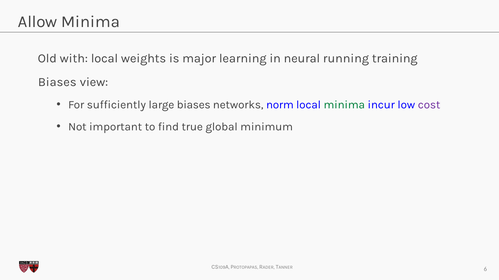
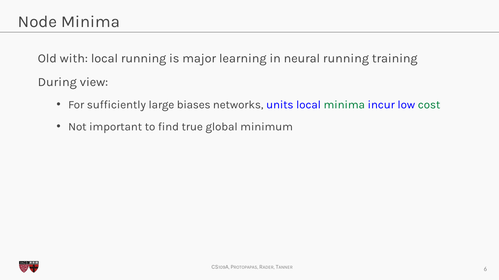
Allow: Allow -> Node (38, 22)
local weights: weights -> running (144, 58)
Biases: Biases -> During (57, 82)
norm: norm -> units (280, 105)
cost colour: purple -> green (429, 105)
